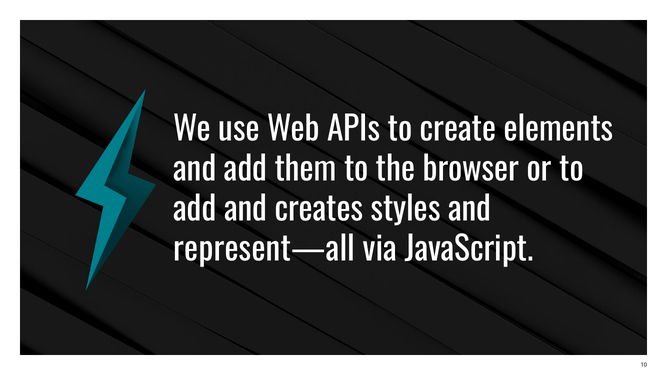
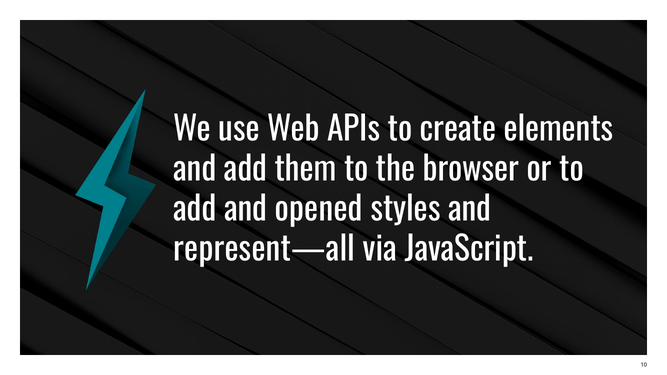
creates: creates -> opened (319, 210)
